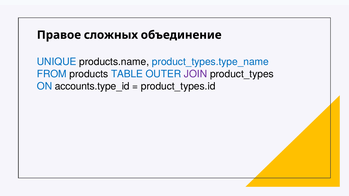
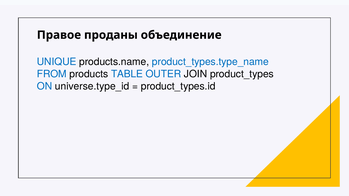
сложных: сложных -> проданы (111, 35)
JOIN colour: purple -> black (196, 74)
accounts.type_id: accounts.type_id -> universe.type_id (92, 86)
